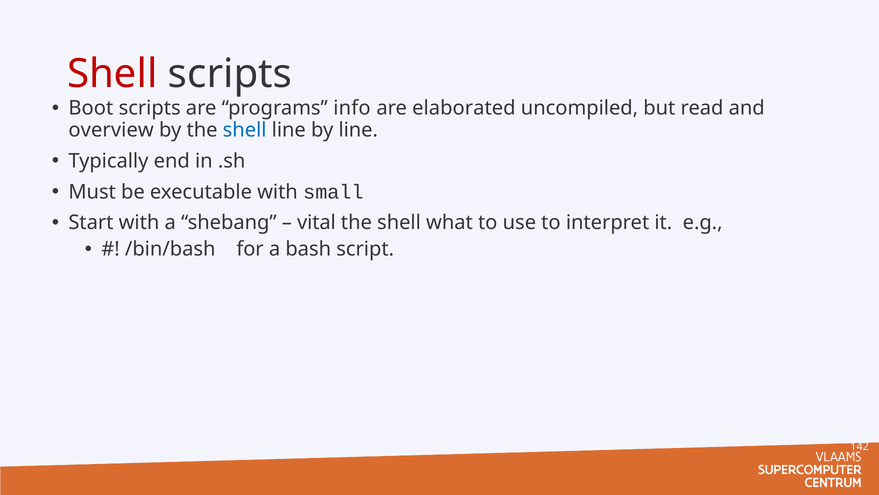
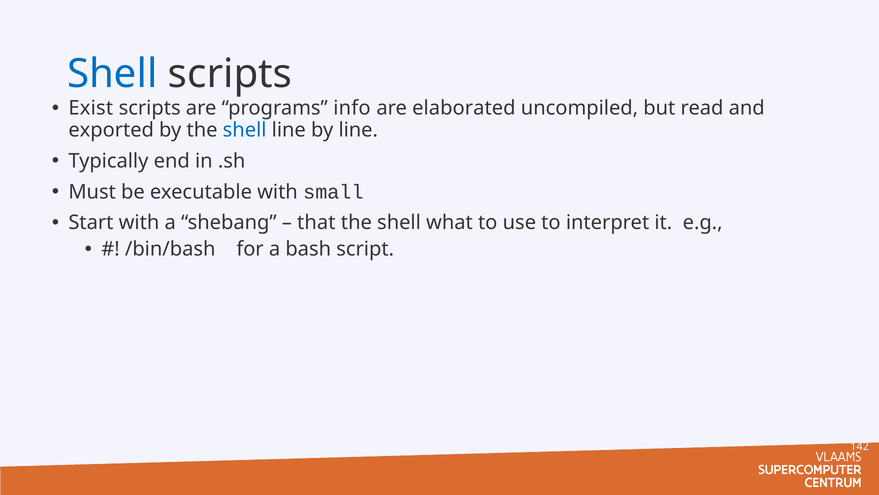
Shell colour: red -> blue (112, 74)
Boot: Boot -> Exist (91, 108)
overview: overview -> exported (111, 130)
vital: vital -> that (316, 223)
